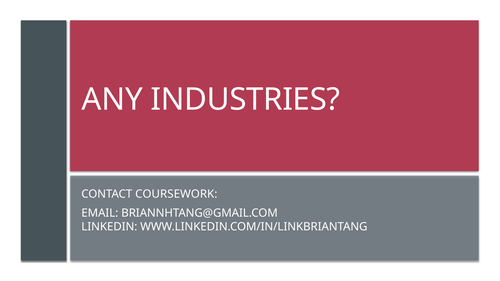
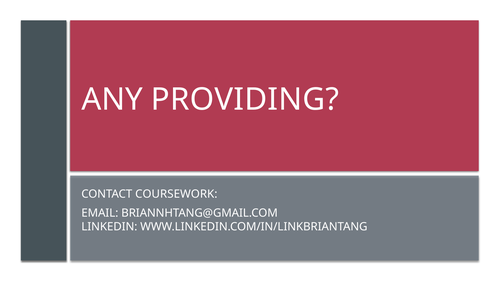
INDUSTRIES: INDUSTRIES -> PROVIDING (245, 100)
